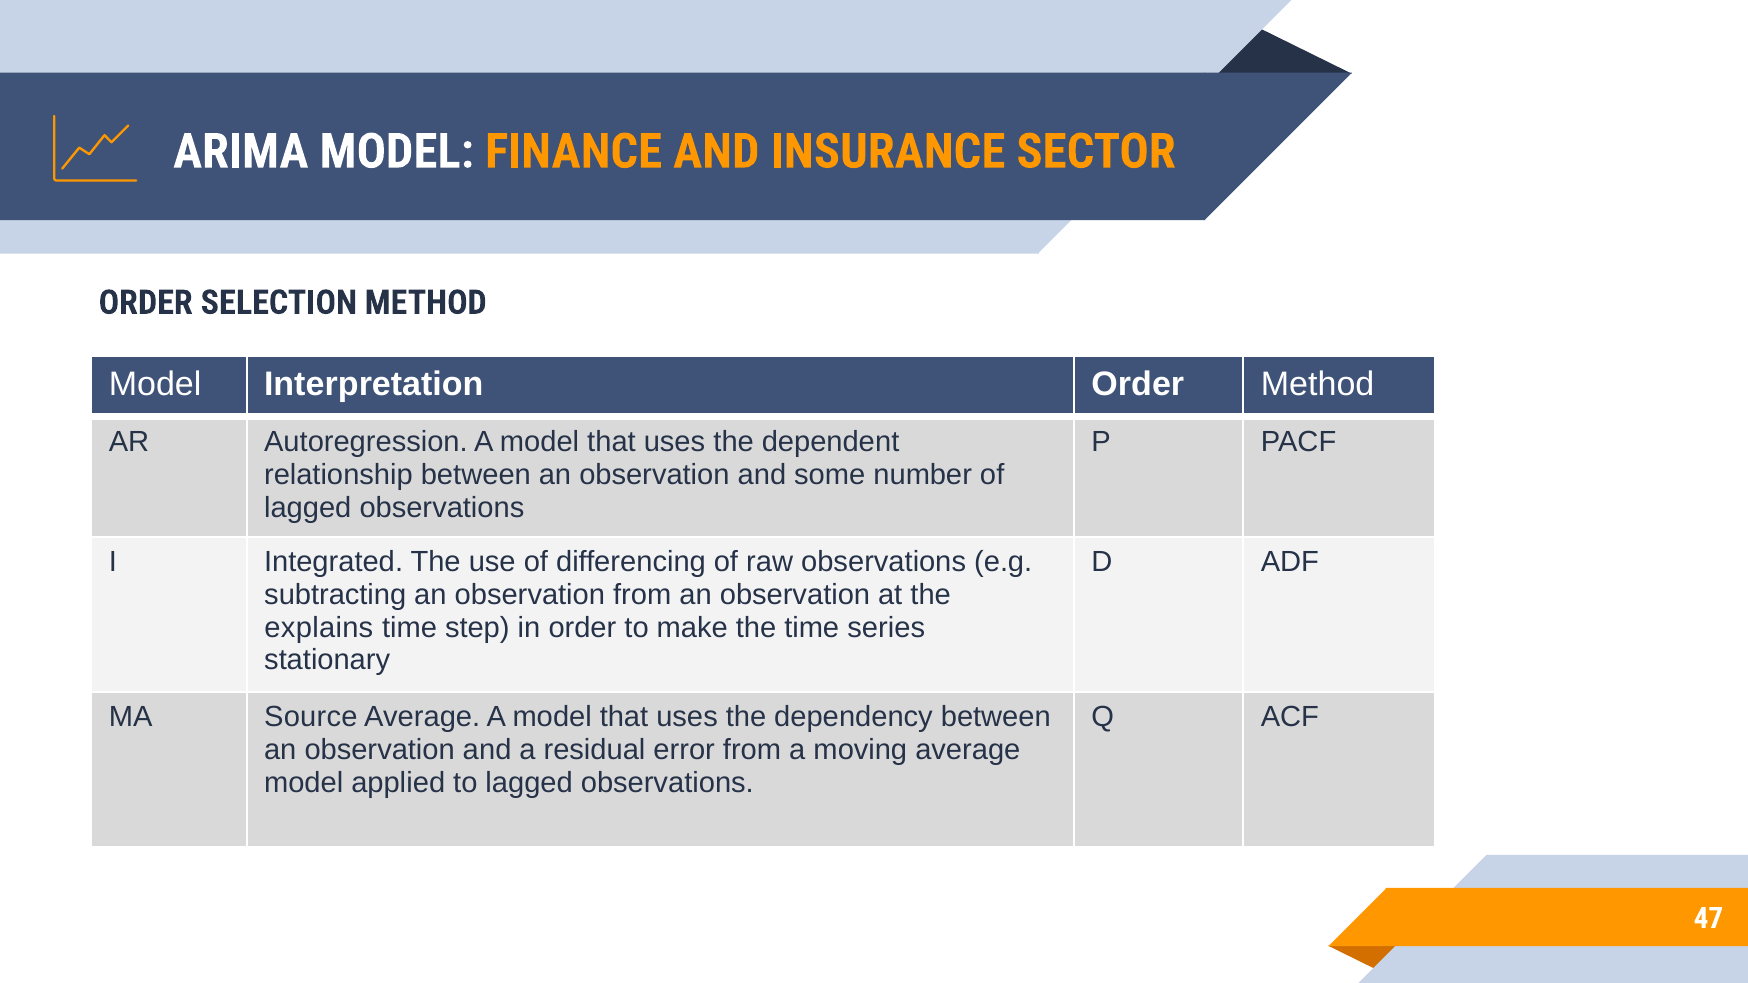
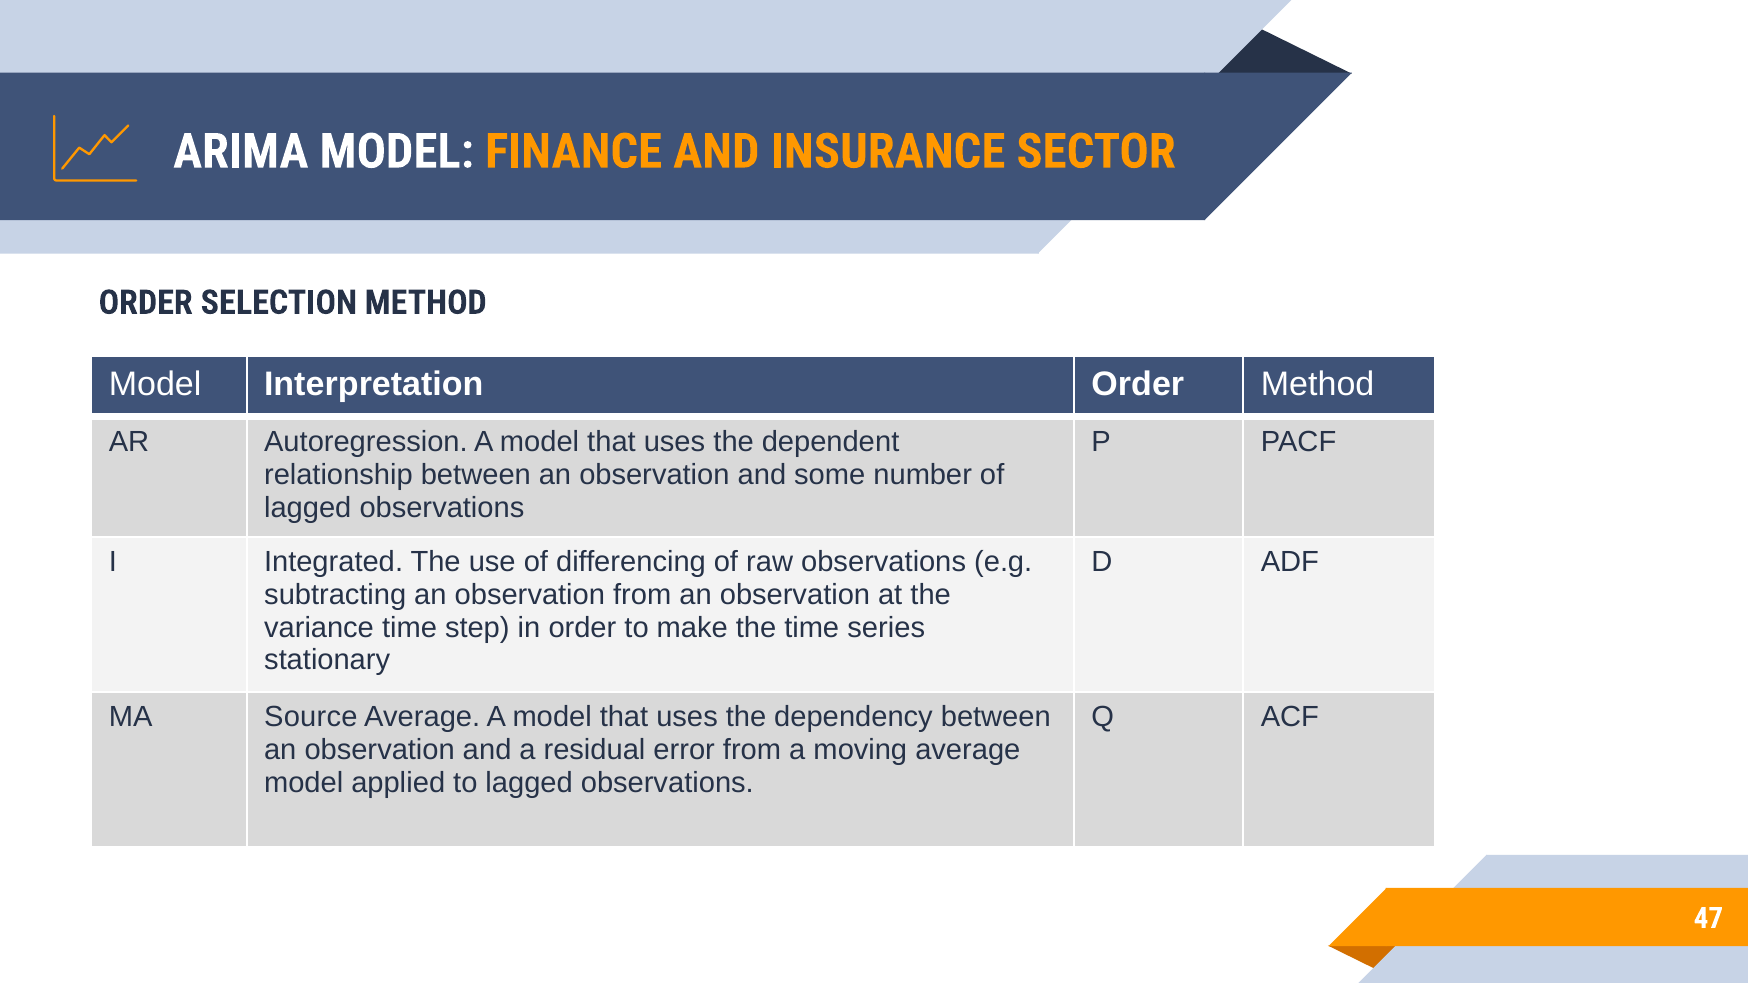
explains: explains -> variance (319, 628)
